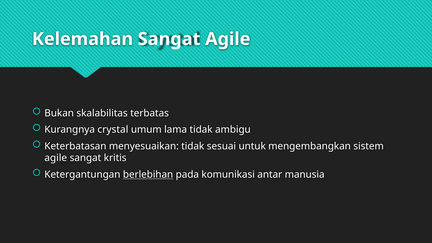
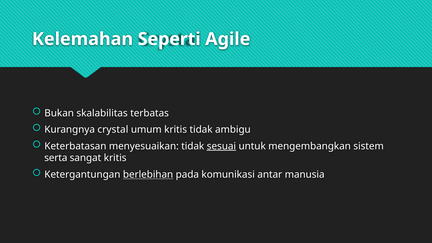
Kelemahan Sangat: Sangat -> Seperti (169, 39)
umum lama: lama -> kritis (176, 130)
sesuai underline: none -> present (221, 146)
agile: agile -> serta (56, 158)
